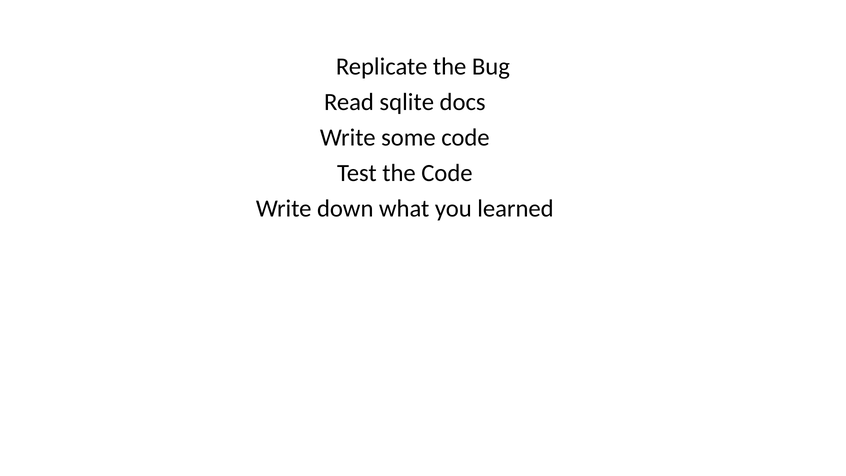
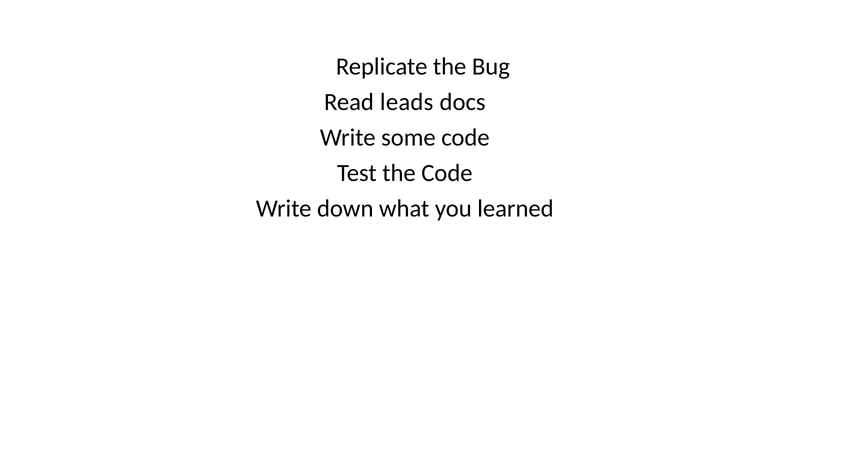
sqlite: sqlite -> leads (407, 102)
